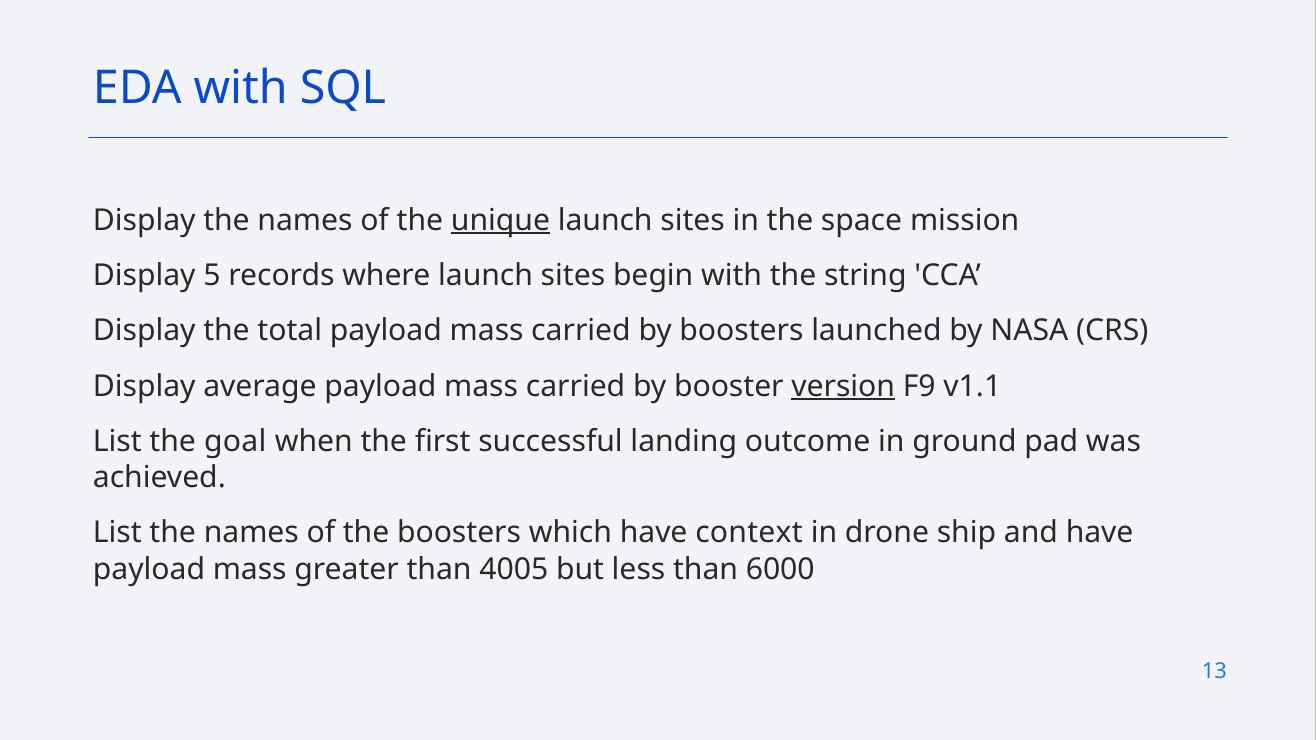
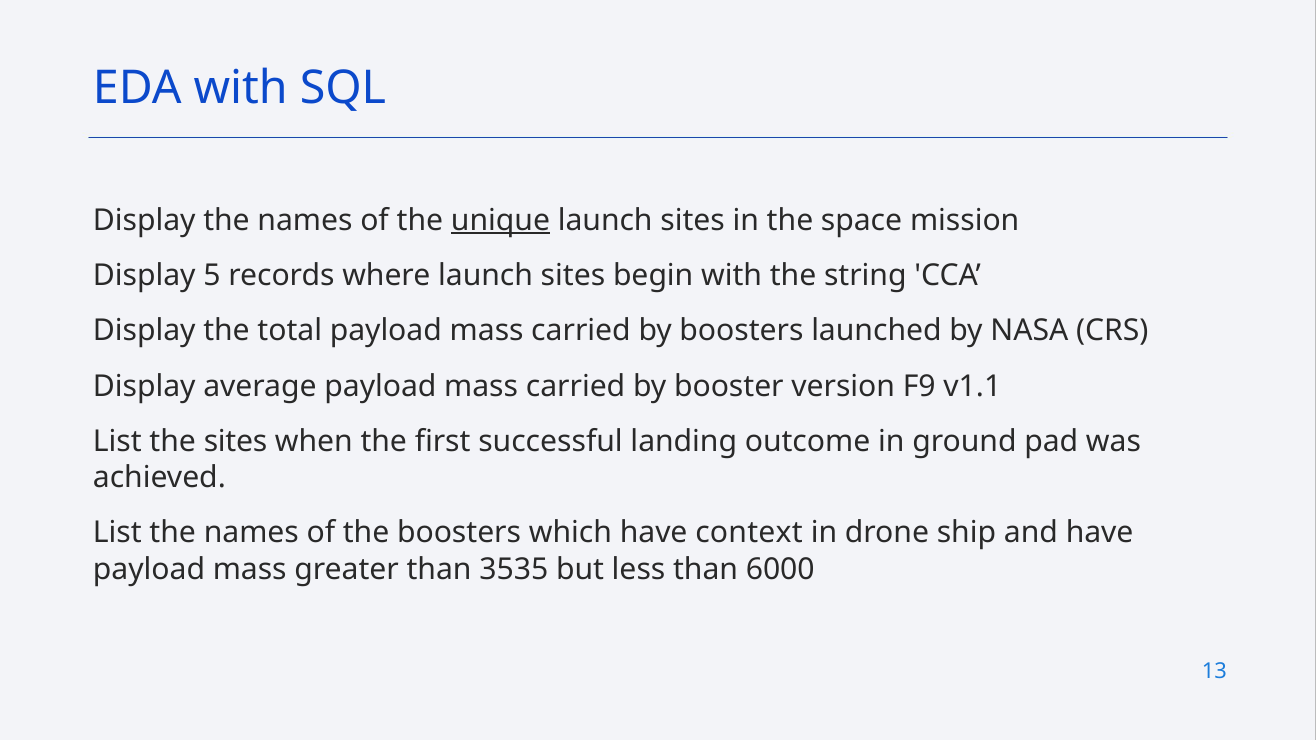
version underline: present -> none (843, 386)
the goal: goal -> sites (236, 442)
4005: 4005 -> 3535 (514, 569)
